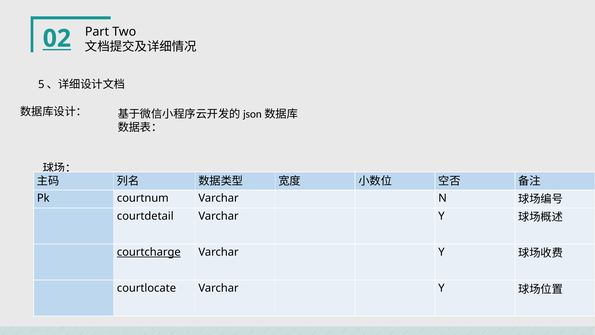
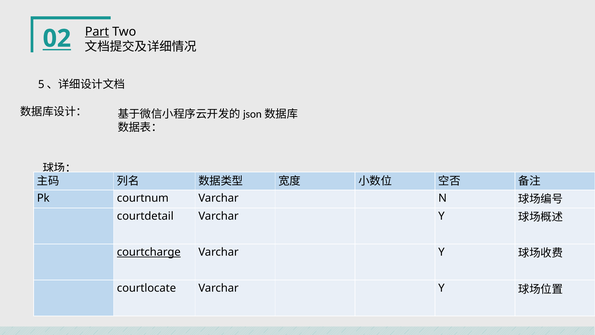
Part underline: none -> present (97, 32)
